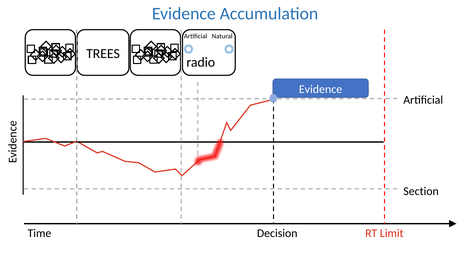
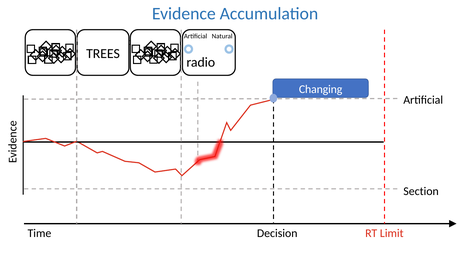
Evidence: Evidence -> Changing (321, 89)
